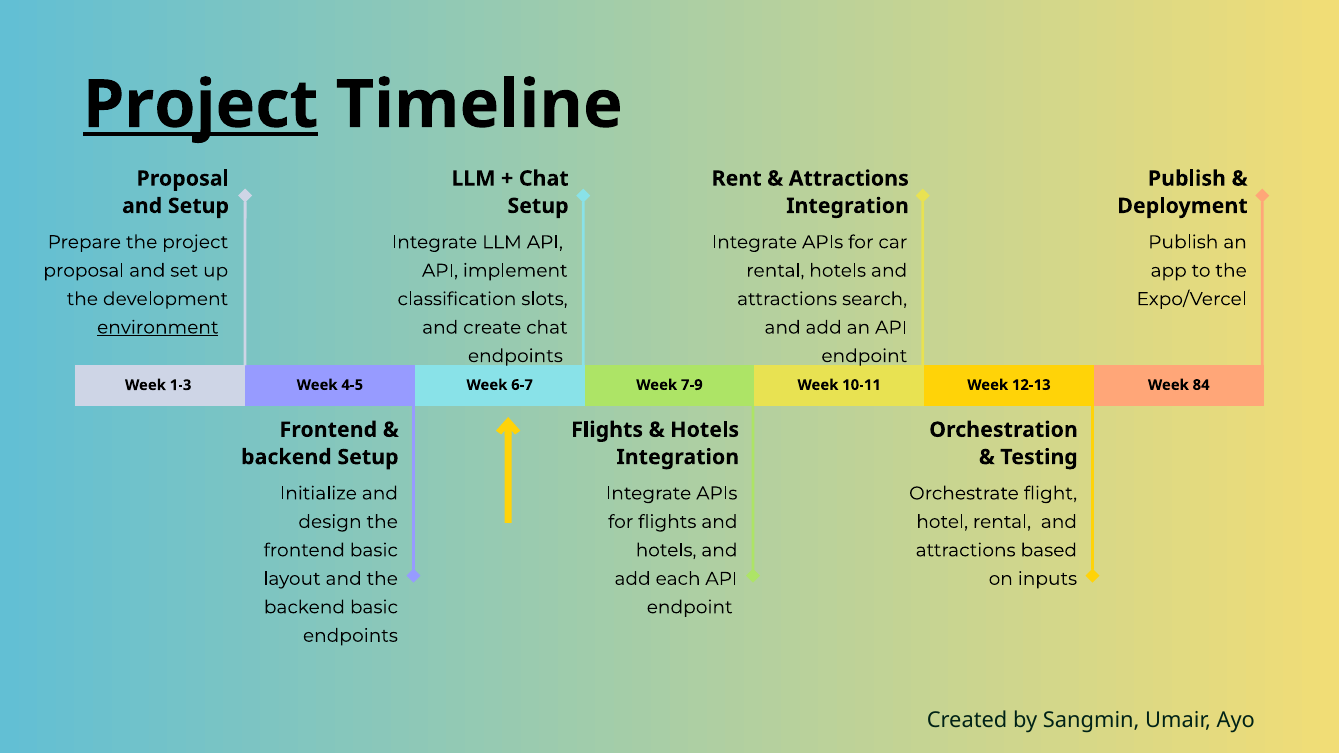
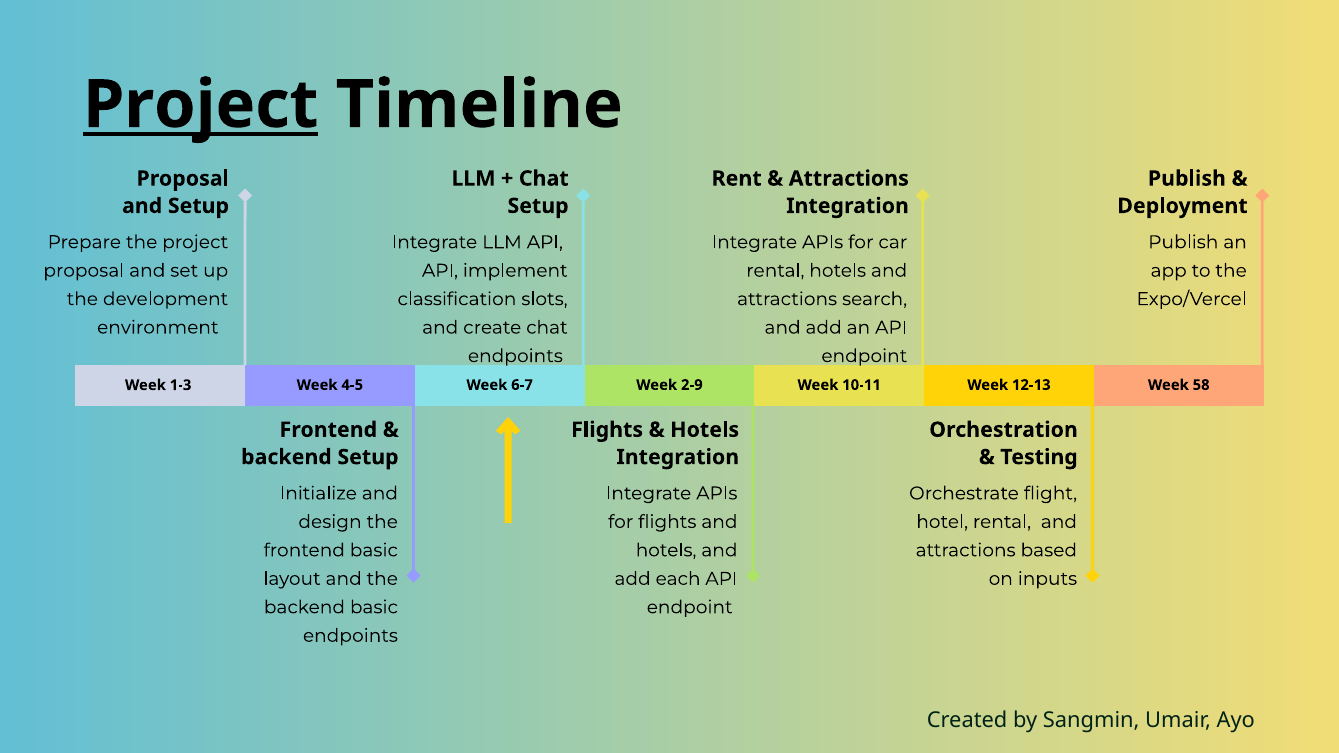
environment underline: present -> none (158, 328)
7-9: 7-9 -> 2-9 (692, 385)
84: 84 -> 58 (1201, 385)
